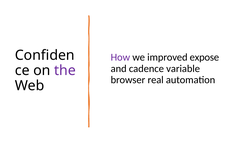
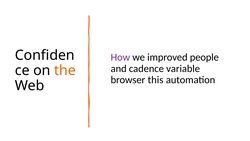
expose: expose -> people (204, 57)
the colour: purple -> orange (65, 70)
real: real -> this (156, 80)
